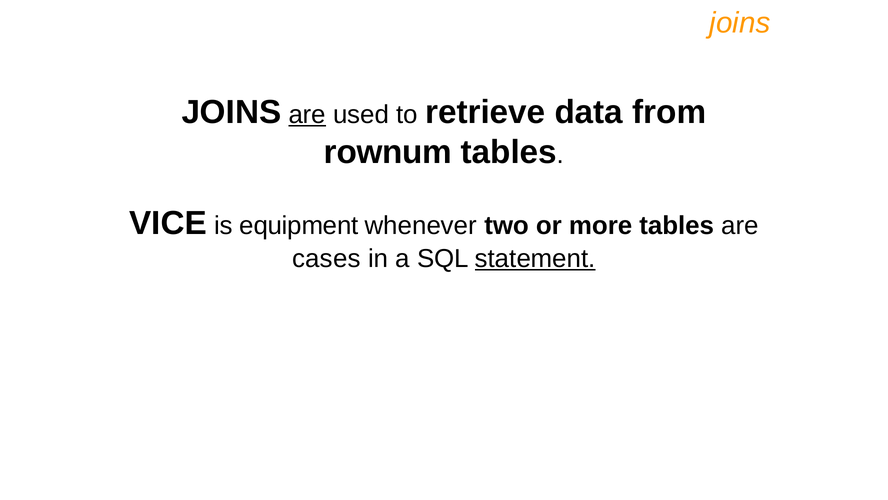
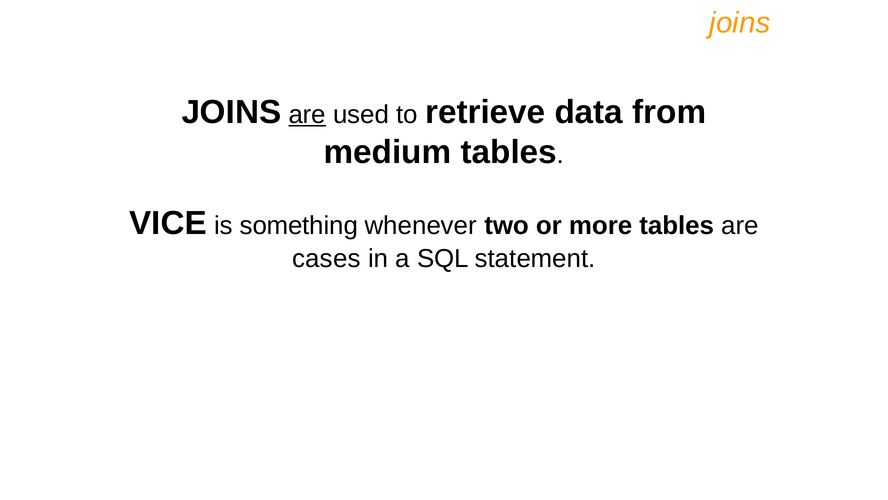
rownum: rownum -> medium (388, 152)
equipment: equipment -> something (299, 226)
statement underline: present -> none (535, 258)
